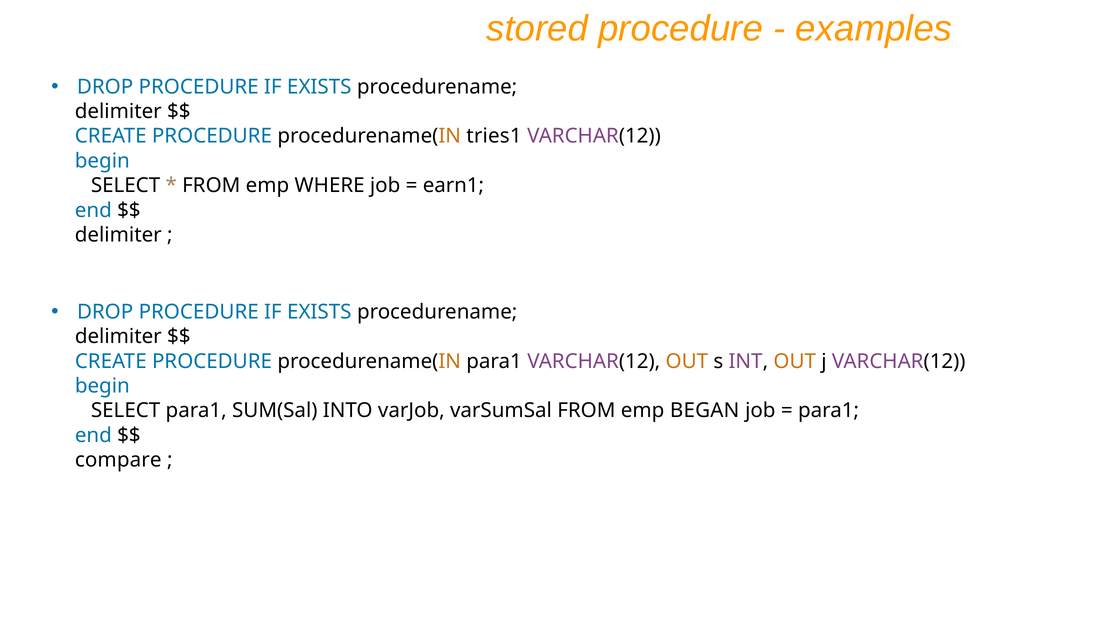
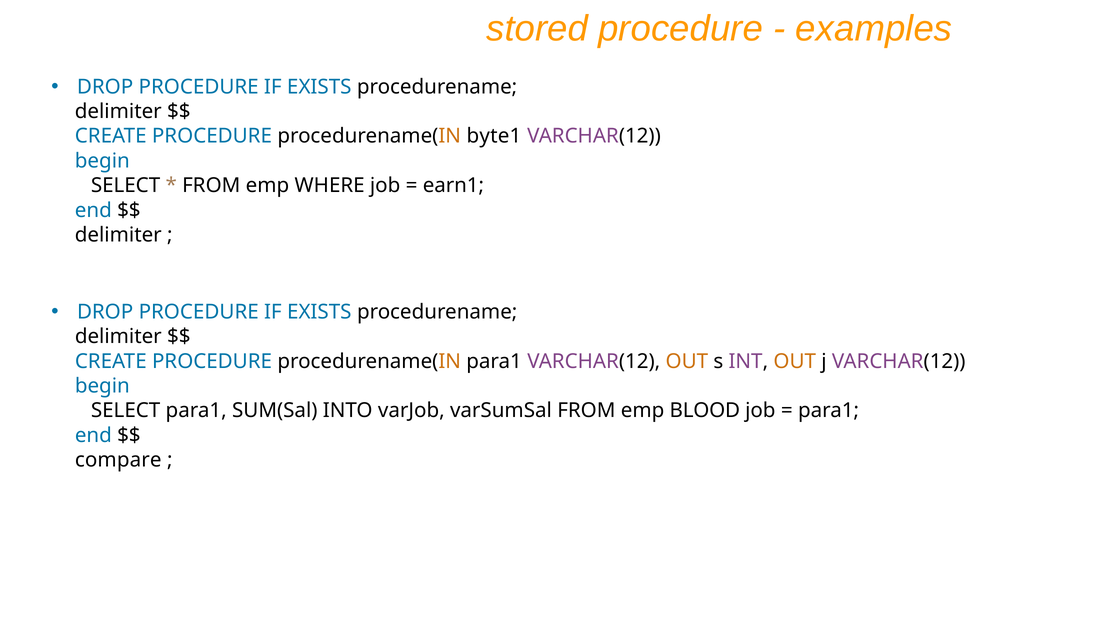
tries1: tries1 -> byte1 (494, 136)
BEGAN: BEGAN -> BLOOD (705, 411)
